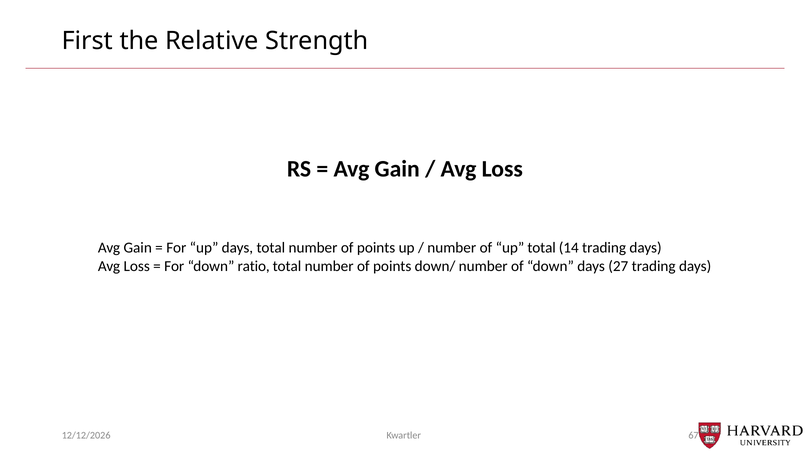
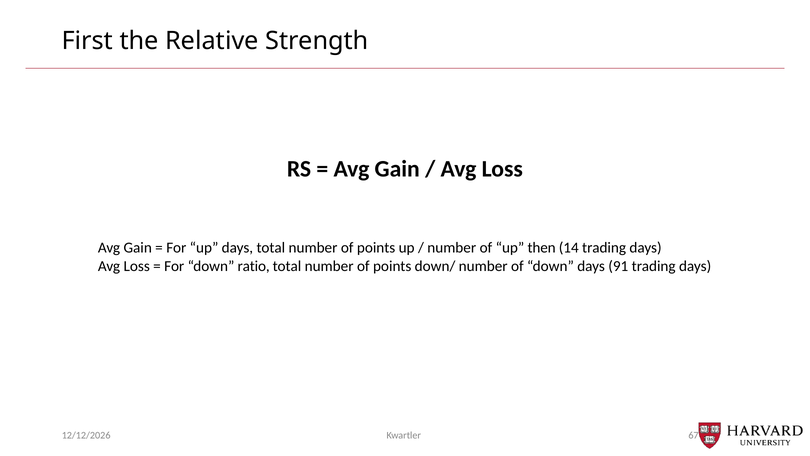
up total: total -> then (542, 248)
27: 27 -> 91 (618, 266)
